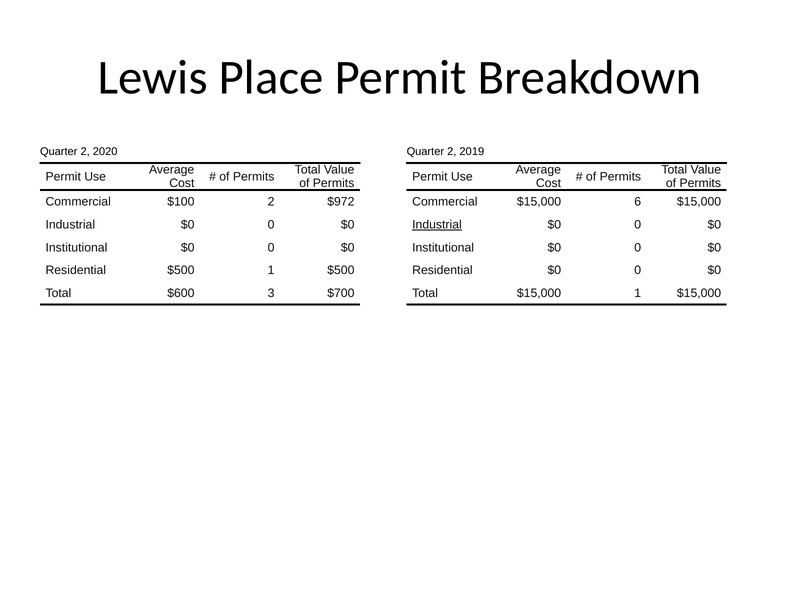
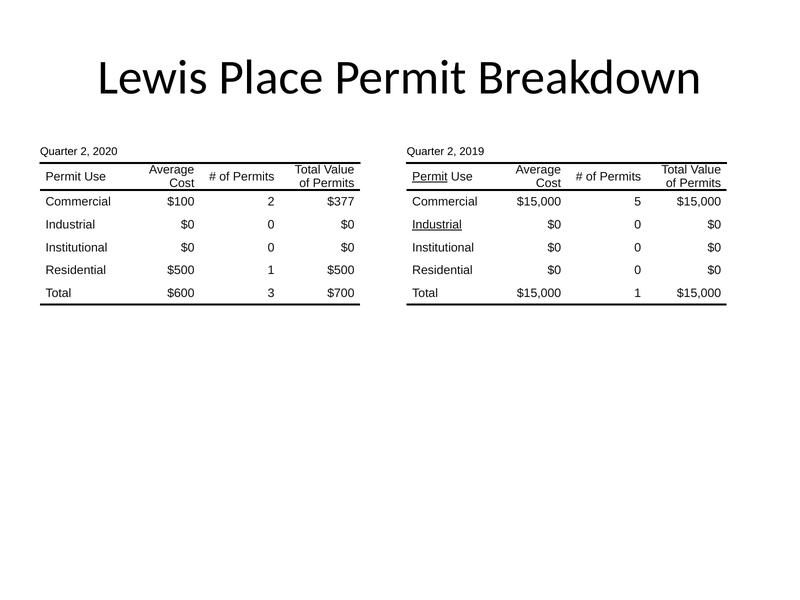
Permit underline: none -> present (430, 177)
$972: $972 -> $377 (341, 202)
6: 6 -> 5 (638, 202)
